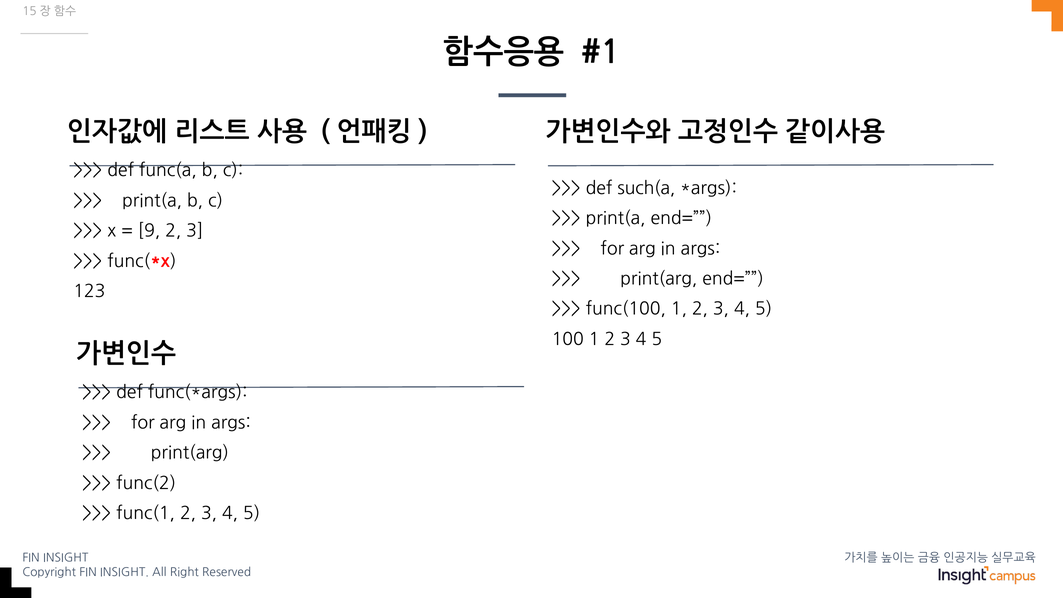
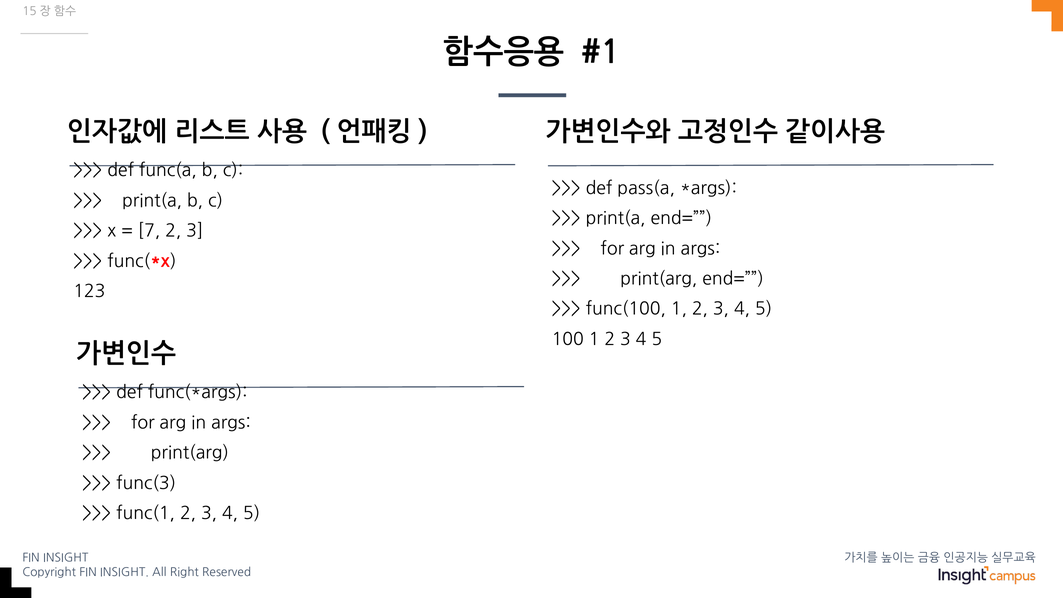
such(a: such(a -> pass(a (646, 188)
9: 9 -> 7 (149, 231)
func(2: func(2 -> func(3 (146, 483)
